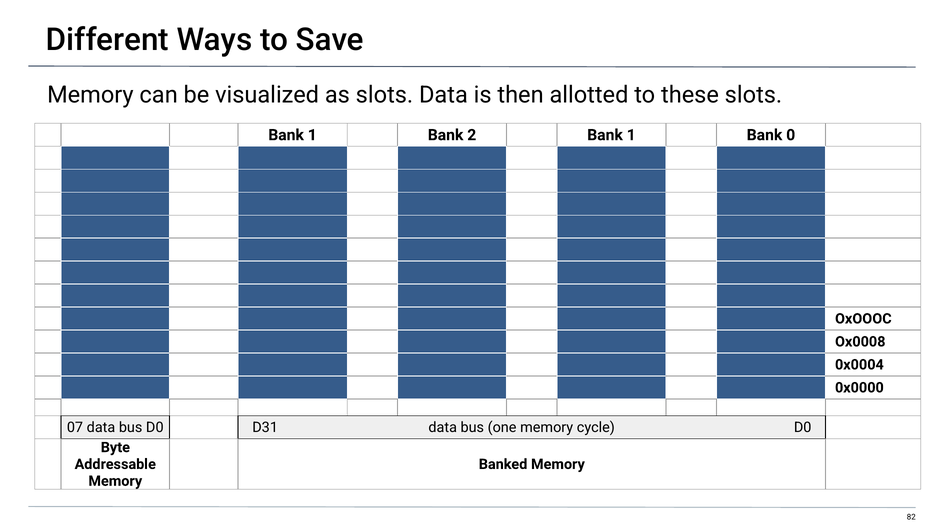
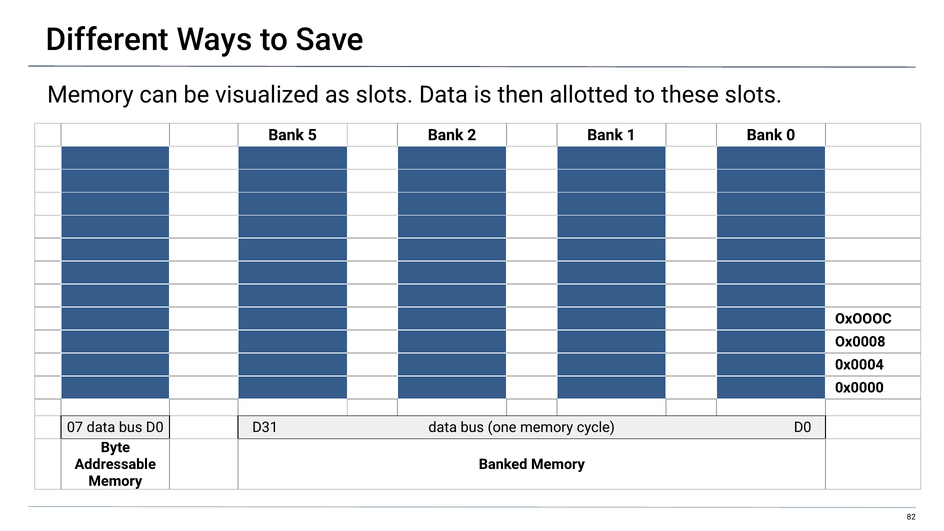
1: 1 -> 5 (312, 135)
